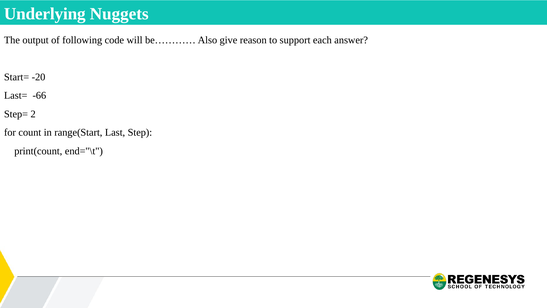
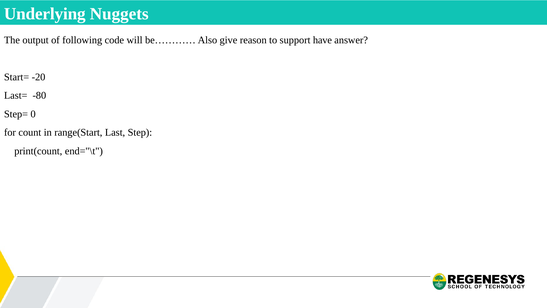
each: each -> have (322, 40)
-66: -66 -> -80 (39, 95)
2: 2 -> 0 (33, 114)
